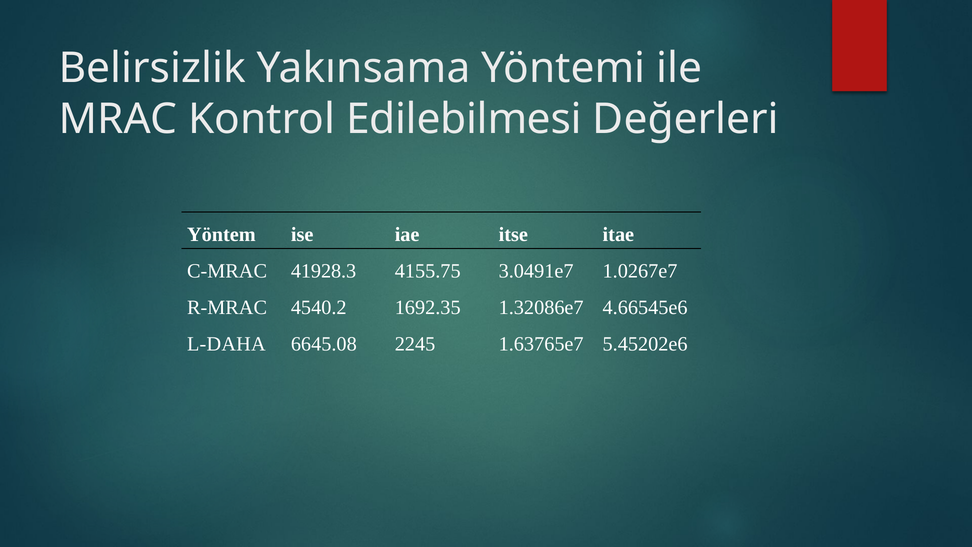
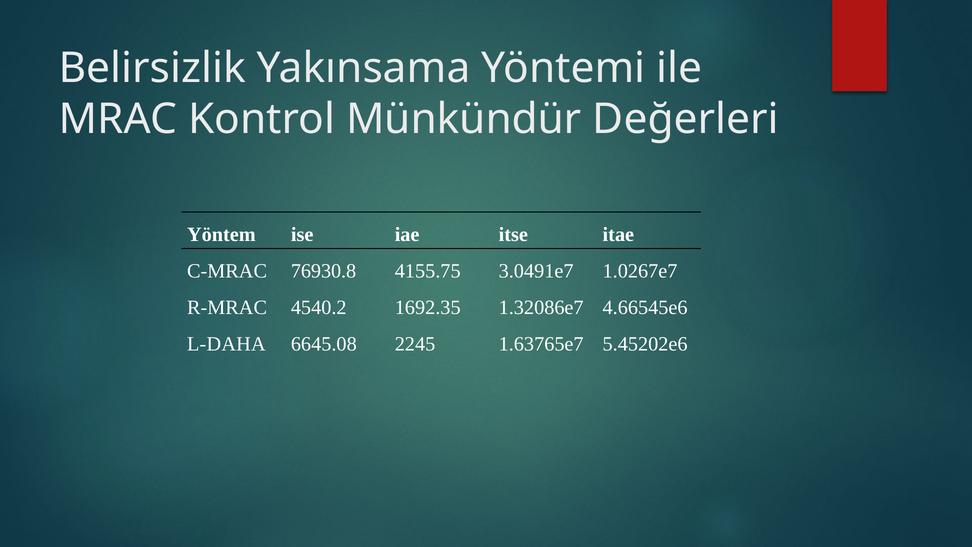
Edilebilmesi: Edilebilmesi -> Münkündür (464, 119)
41928.3: 41928.3 -> 76930.8 (324, 271)
